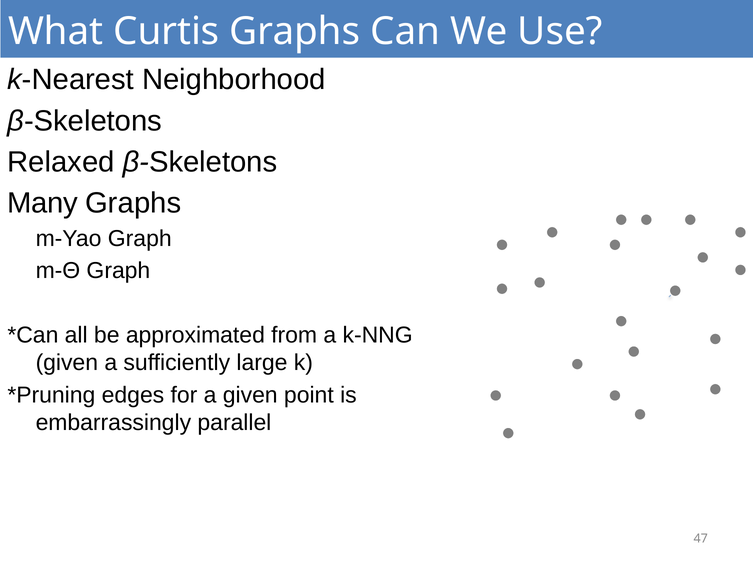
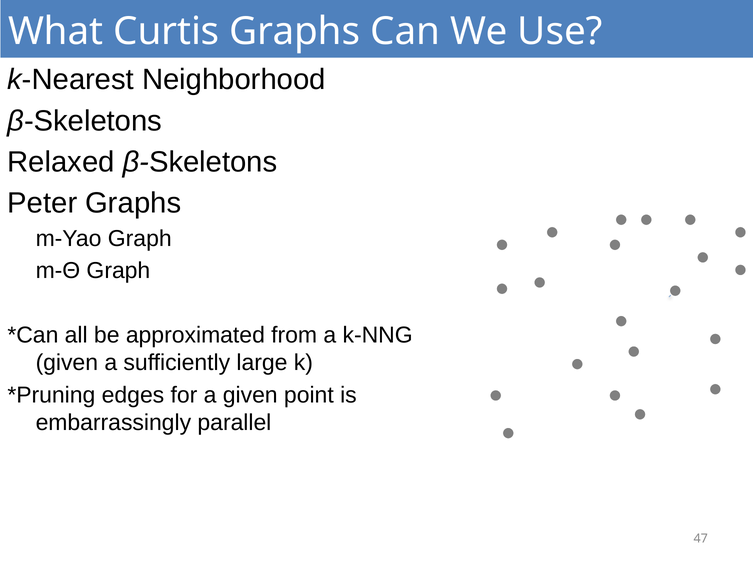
Many: Many -> Peter (42, 203)
